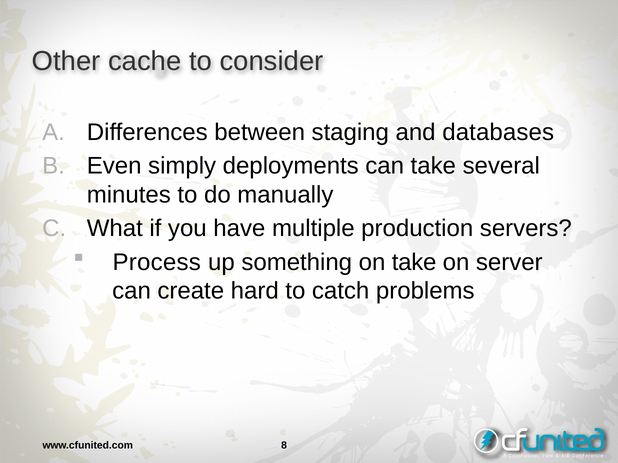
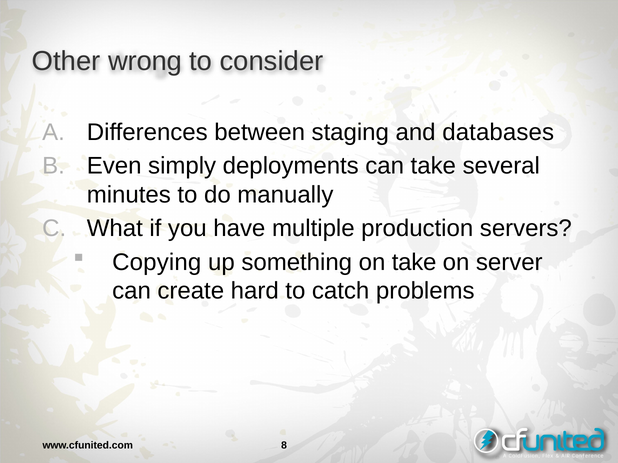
cache: cache -> wrong (145, 61)
Process: Process -> Copying (157, 262)
